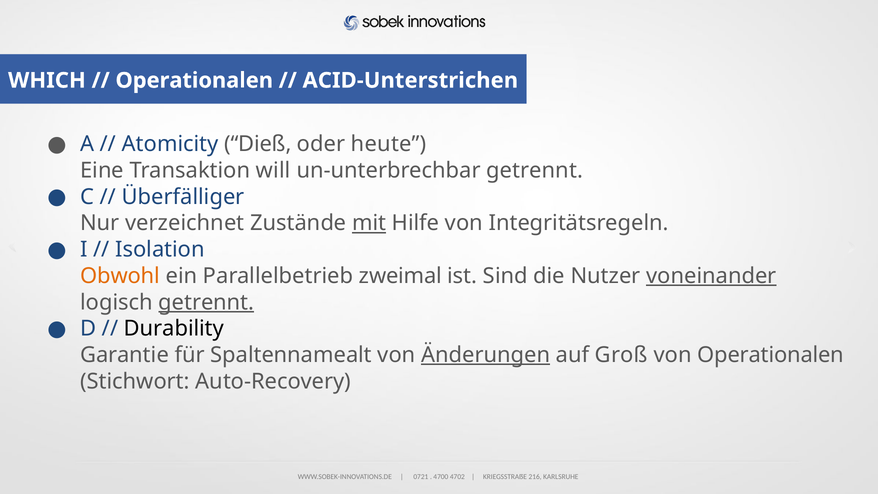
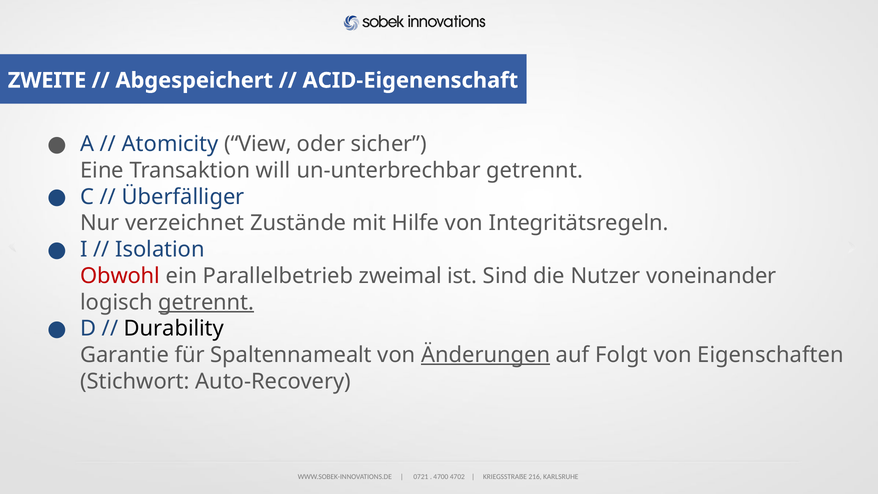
WHICH: WHICH -> ZWEITE (47, 80)
Operationalen: Operationalen -> Abgespeichert (194, 80)
ACID-Unterstrichen: ACID-Unterstrichen -> ACID-Eigenenschaft (410, 80)
Dieß: Dieß -> View (258, 144)
heute: heute -> sicher (389, 144)
mit underline: present -> none (369, 223)
Obwohl colour: orange -> red (120, 276)
voneinander underline: present -> none (711, 276)
Groß: Groß -> Folgt (621, 355)
von Operationalen: Operationalen -> Eigenschaften (771, 355)
